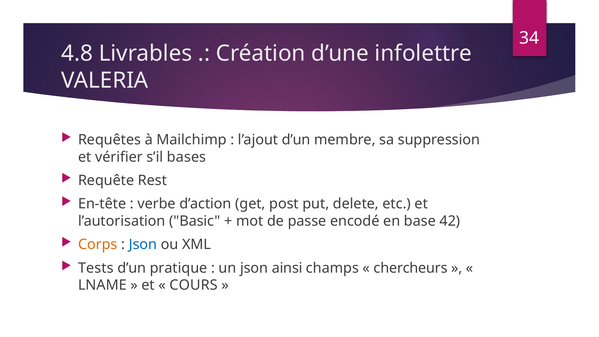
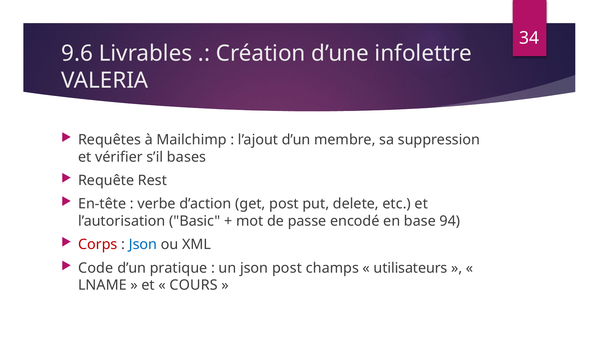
4.8: 4.8 -> 9.6 (77, 53)
42: 42 -> 94 (450, 221)
Corps colour: orange -> red (98, 245)
Tests: Tests -> Code (96, 268)
json ainsi: ainsi -> post (287, 268)
chercheurs: chercheurs -> utilisateurs (411, 268)
